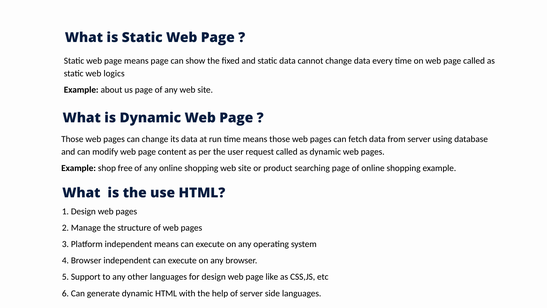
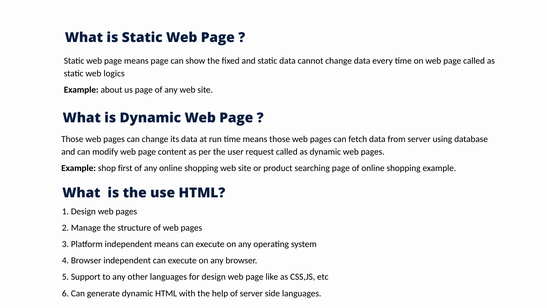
free: free -> first (125, 168)
